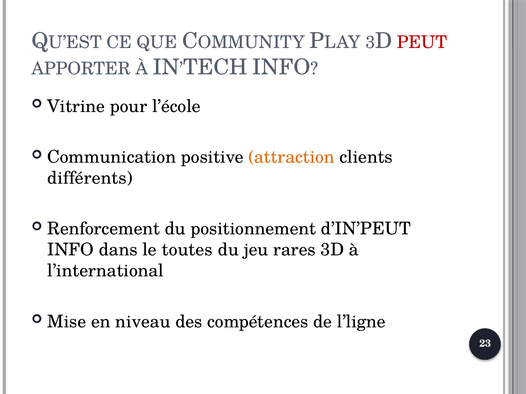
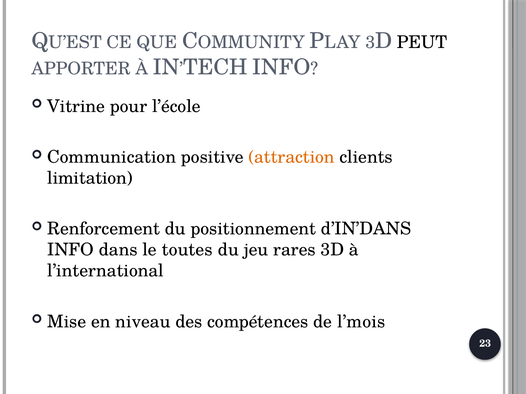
PEUT colour: red -> black (422, 42)
différents: différents -> limitation (90, 178)
d’IN’PEUT: d’IN’PEUT -> d’IN’DANS (366, 229)
l’ligne: l’ligne -> l’mois (361, 322)
